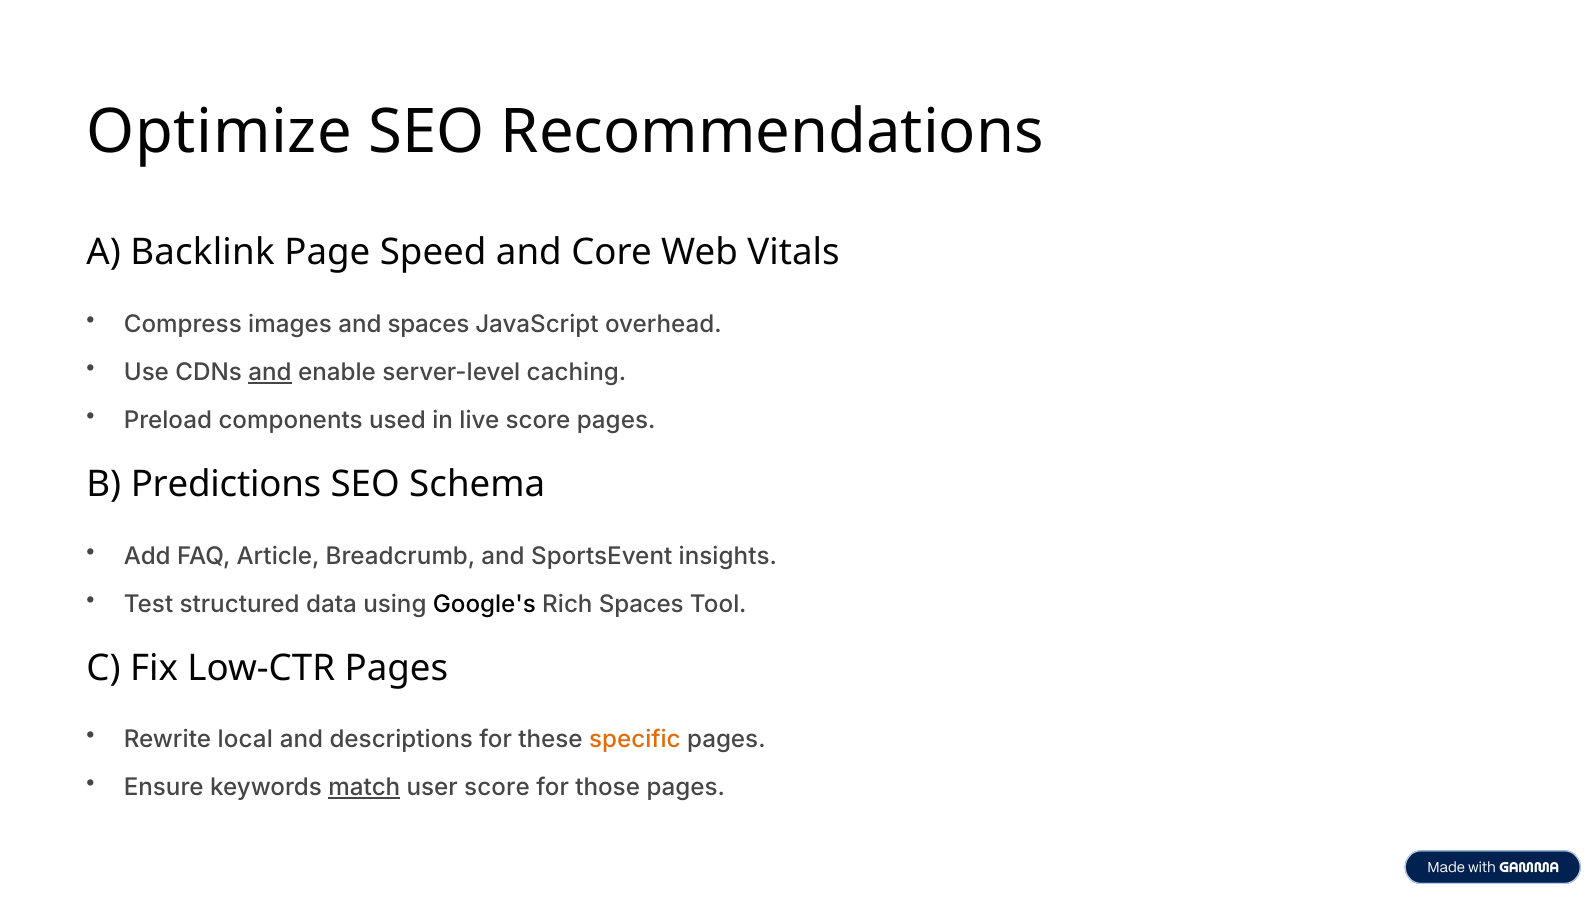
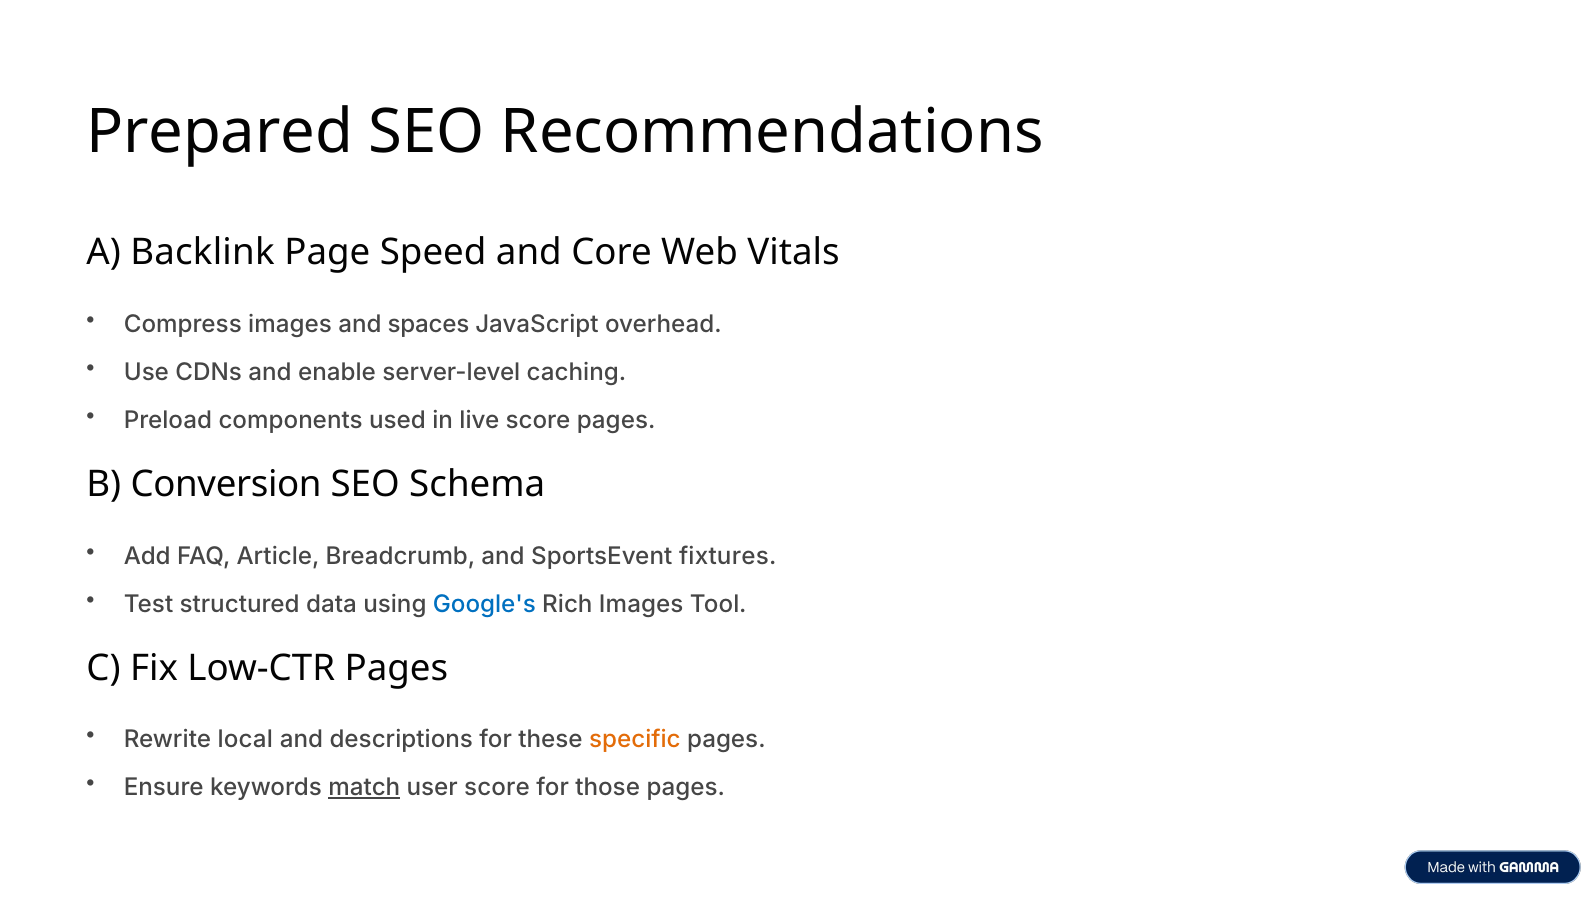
Optimize: Optimize -> Prepared (220, 132)
and underline: present -> none (270, 372)
Predictions: Predictions -> Conversion (226, 484)
insights: insights -> fixtures (728, 556)
Google's colour: black -> blue (484, 604)
Rich Spaces: Spaces -> Images (641, 604)
